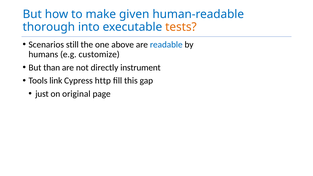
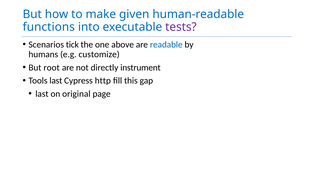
thorough: thorough -> functions (49, 27)
tests colour: orange -> purple (181, 27)
still: still -> tick (72, 45)
than: than -> root (52, 68)
Tools link: link -> last (56, 81)
just: just -> last (42, 94)
